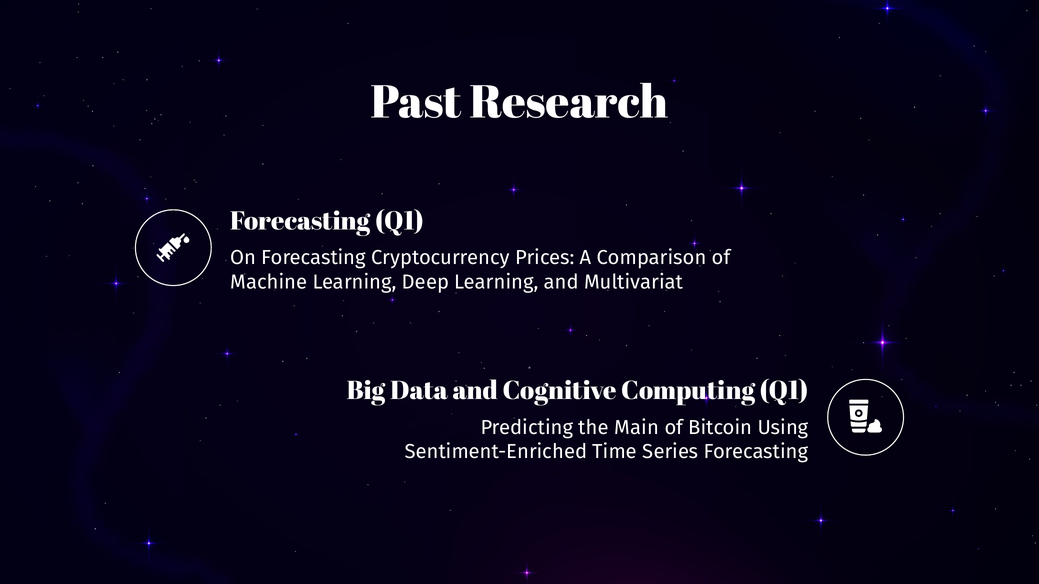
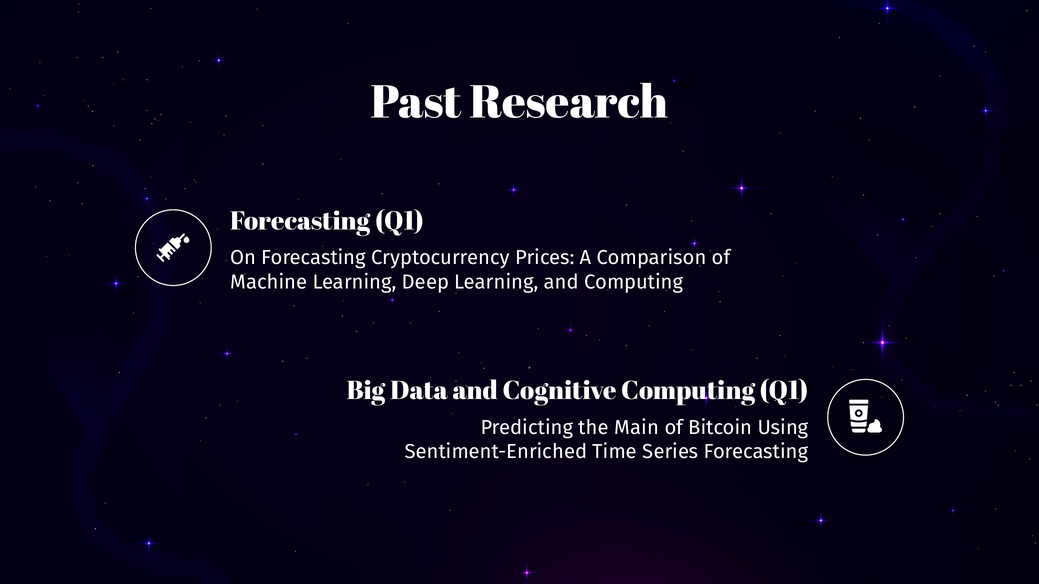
and Multivariat: Multivariat -> Computing (634, 282)
